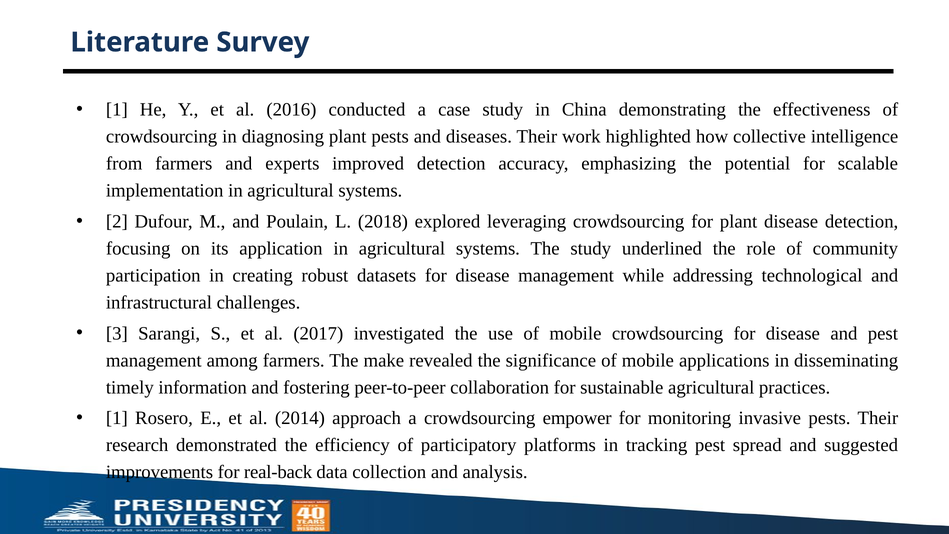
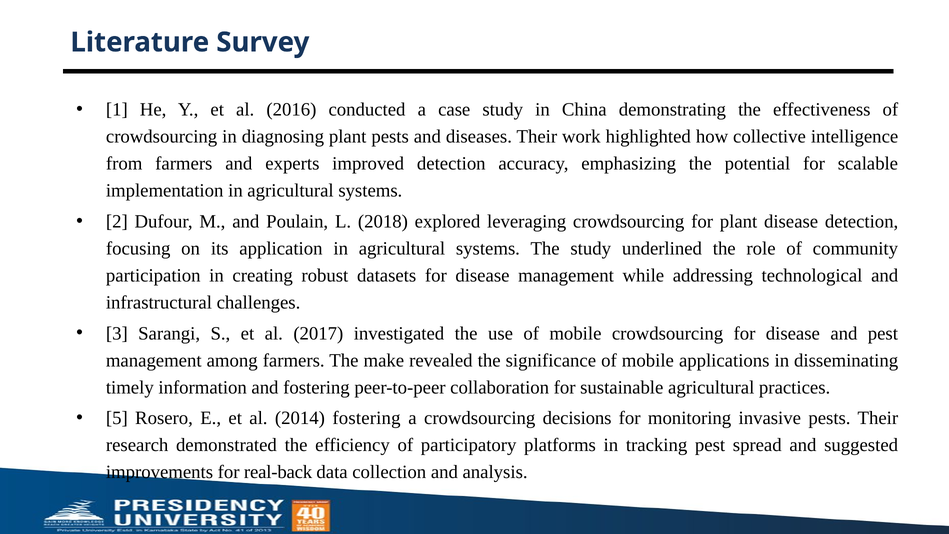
1: 1 -> 5 (117, 418)
2014 approach: approach -> fostering (366, 418)
empower: empower -> decisions (577, 418)
